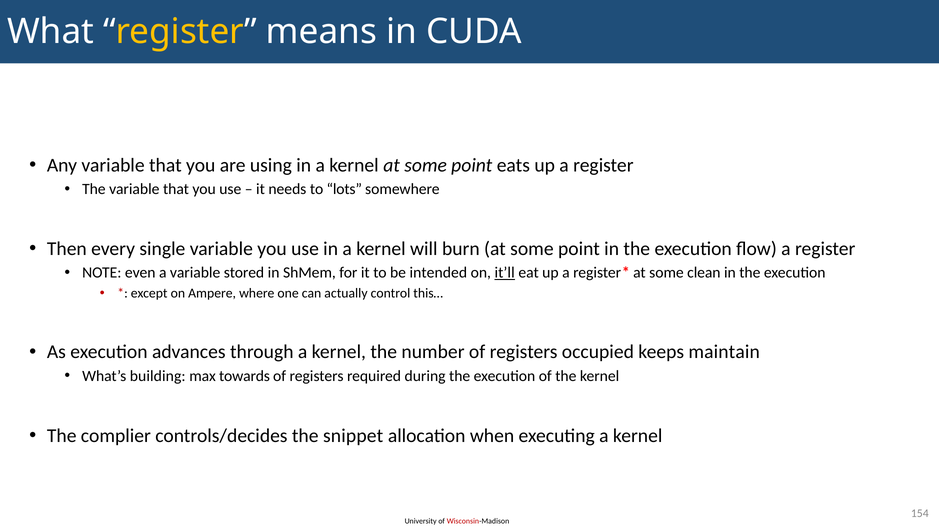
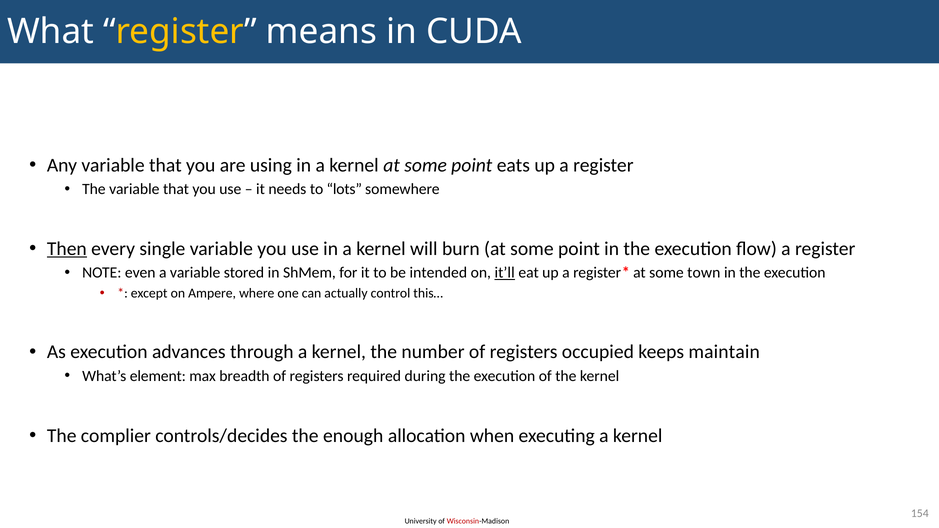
Then underline: none -> present (67, 249)
clean: clean -> town (704, 273)
building: building -> element (158, 376)
towards: towards -> breadth (244, 376)
snippet: snippet -> enough (353, 436)
